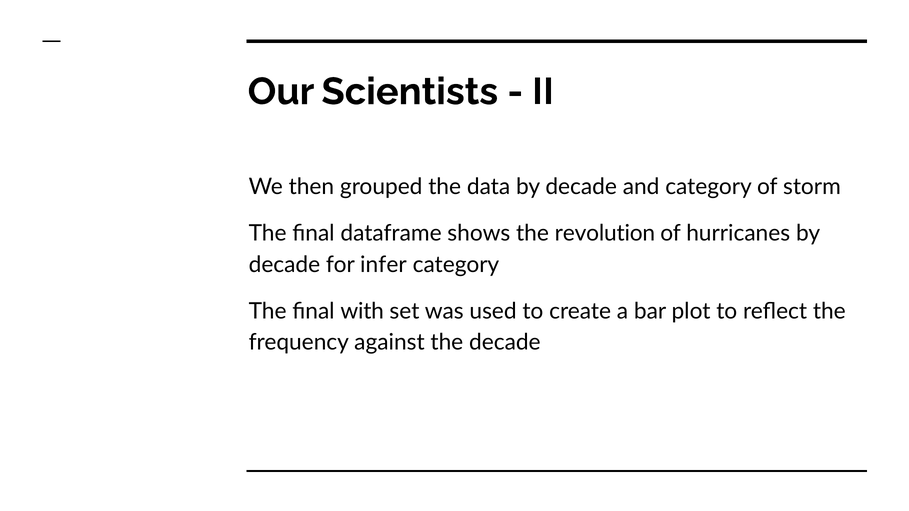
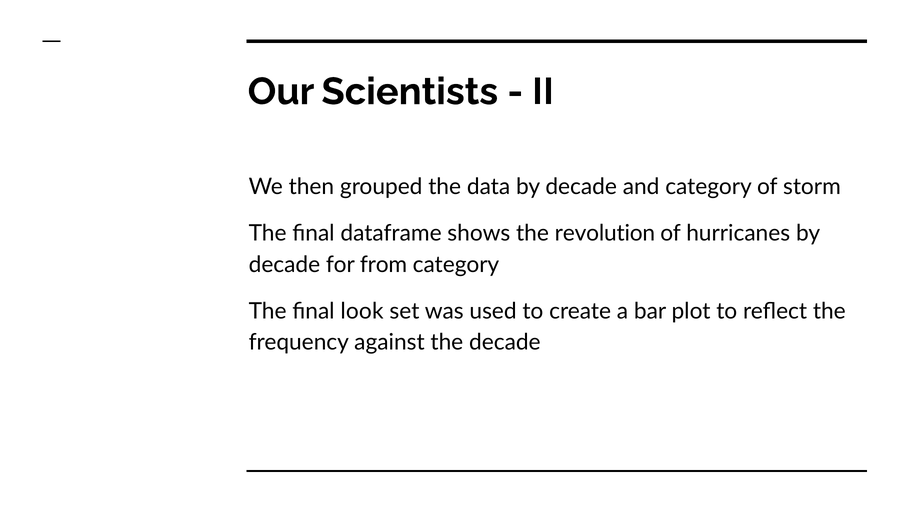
infer: infer -> from (384, 265)
with: with -> look (362, 311)
